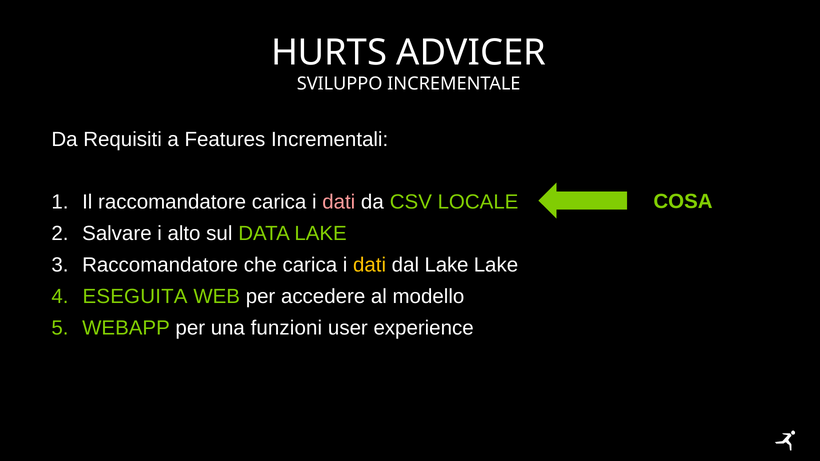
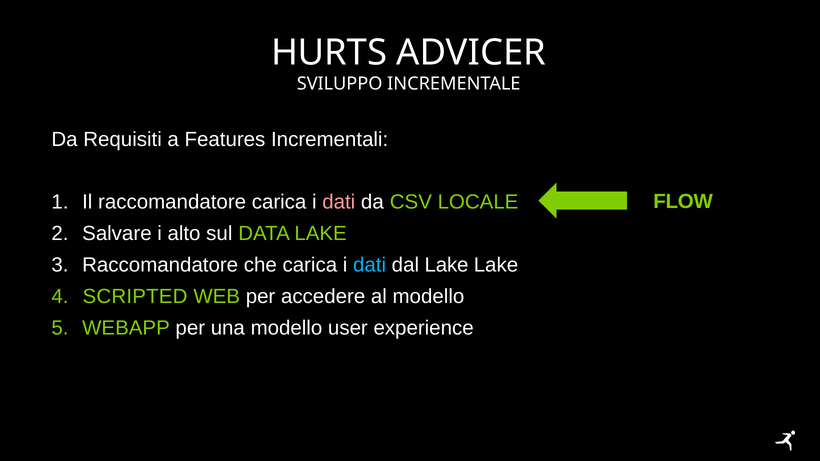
COSA: COSA -> FLOW (683, 202)
dati colour: yellow -> light blue (370, 265)
ESEGUITA: ESEGUITA -> SCRIPTED (135, 297)
una funzioni: funzioni -> modello (286, 328)
